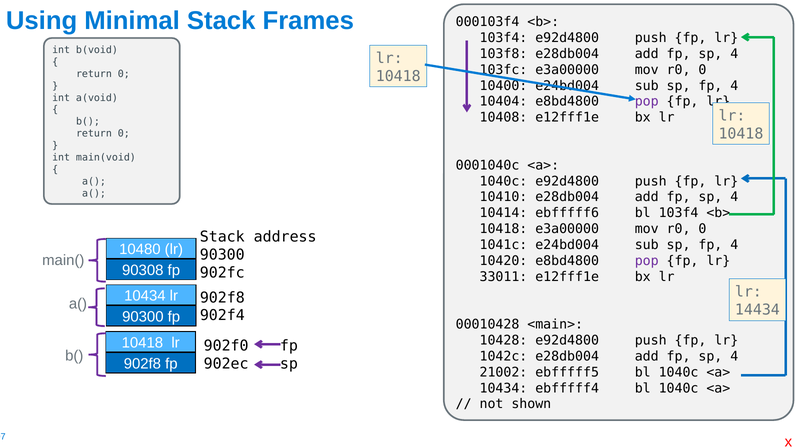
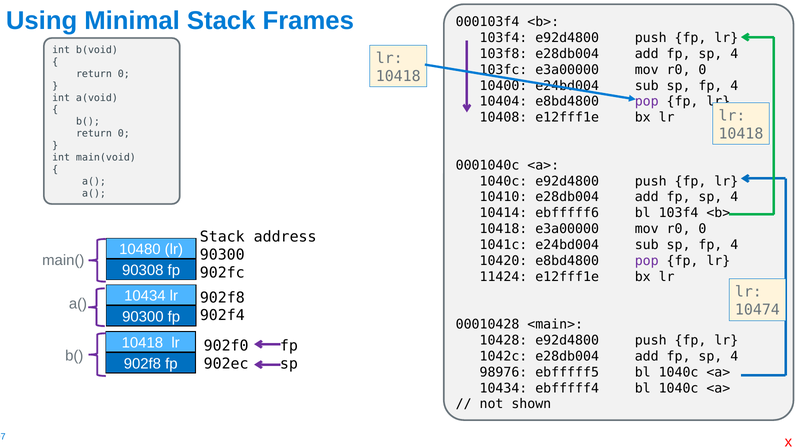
33011: 33011 -> 11424 (503, 277)
14434: 14434 -> 10474 (757, 310)
21002: 21002 -> 98976 (503, 372)
